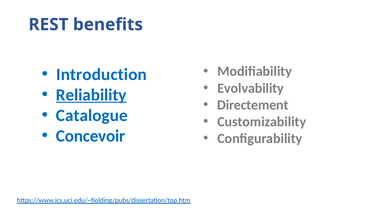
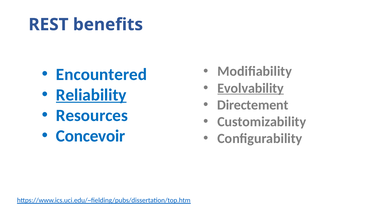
Introduction: Introduction -> Encountered (101, 74)
Evolvability underline: none -> present (251, 88)
Catalogue: Catalogue -> Resources (92, 115)
